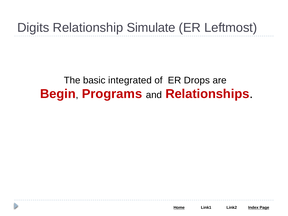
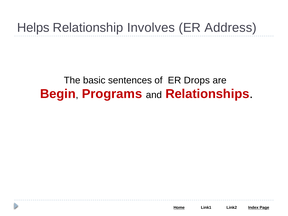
Digits: Digits -> Helps (33, 28)
Simulate: Simulate -> Involves (151, 28)
Leftmost: Leftmost -> Address (231, 28)
integrated: integrated -> sentences (130, 80)
